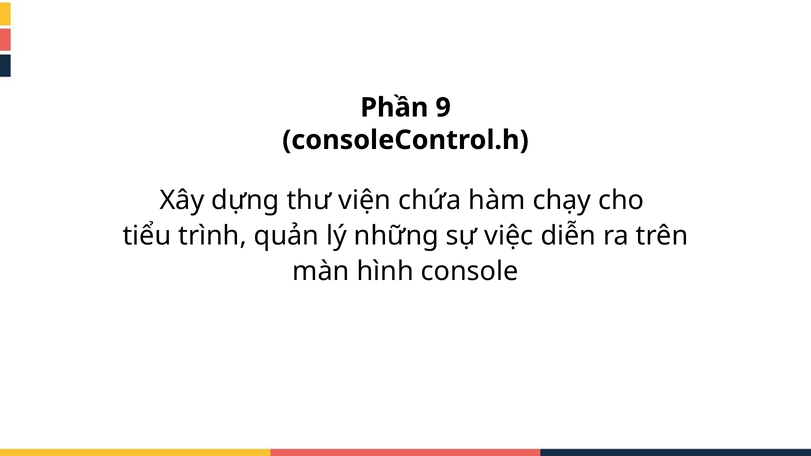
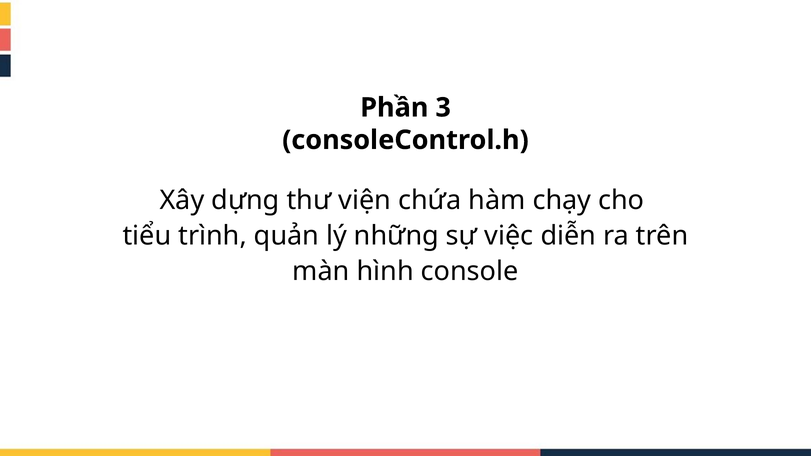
9: 9 -> 3 (443, 108)
